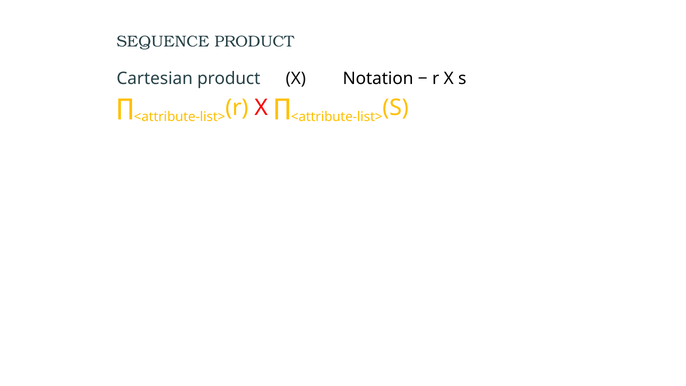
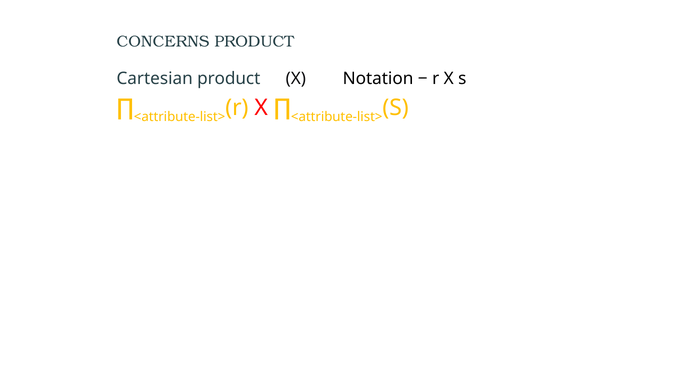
SEQUENCE: SEQUENCE -> CONCERNS (163, 41)
